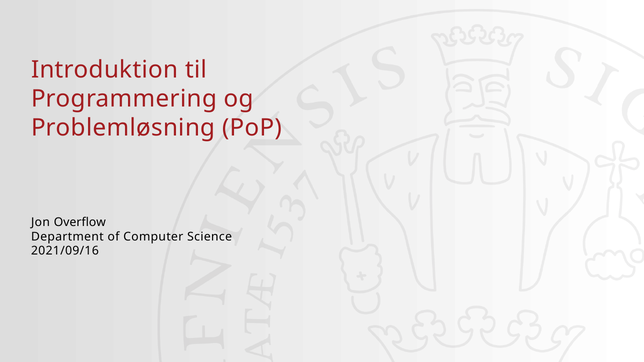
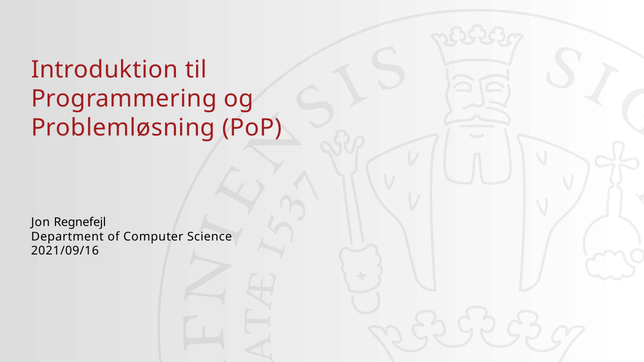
Overflow: Overflow -> Regnefejl (80, 222)
